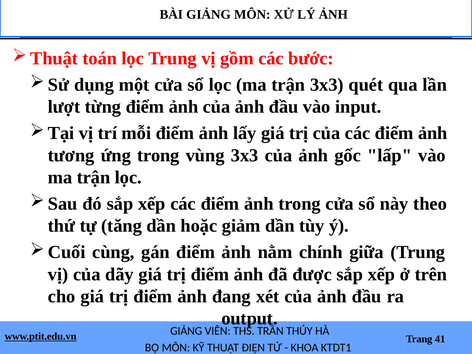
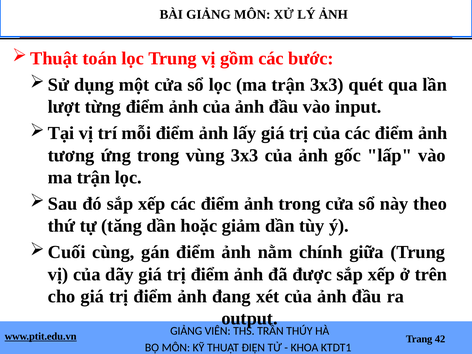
41: 41 -> 42 (440, 339)
